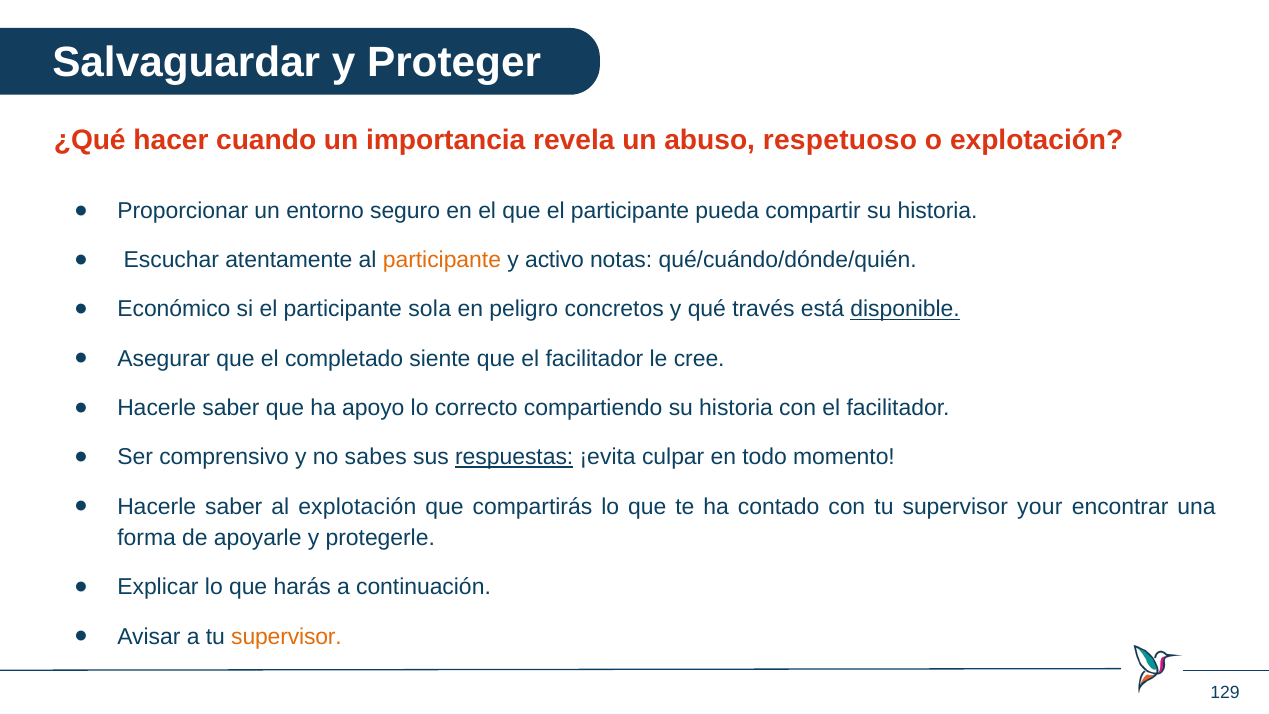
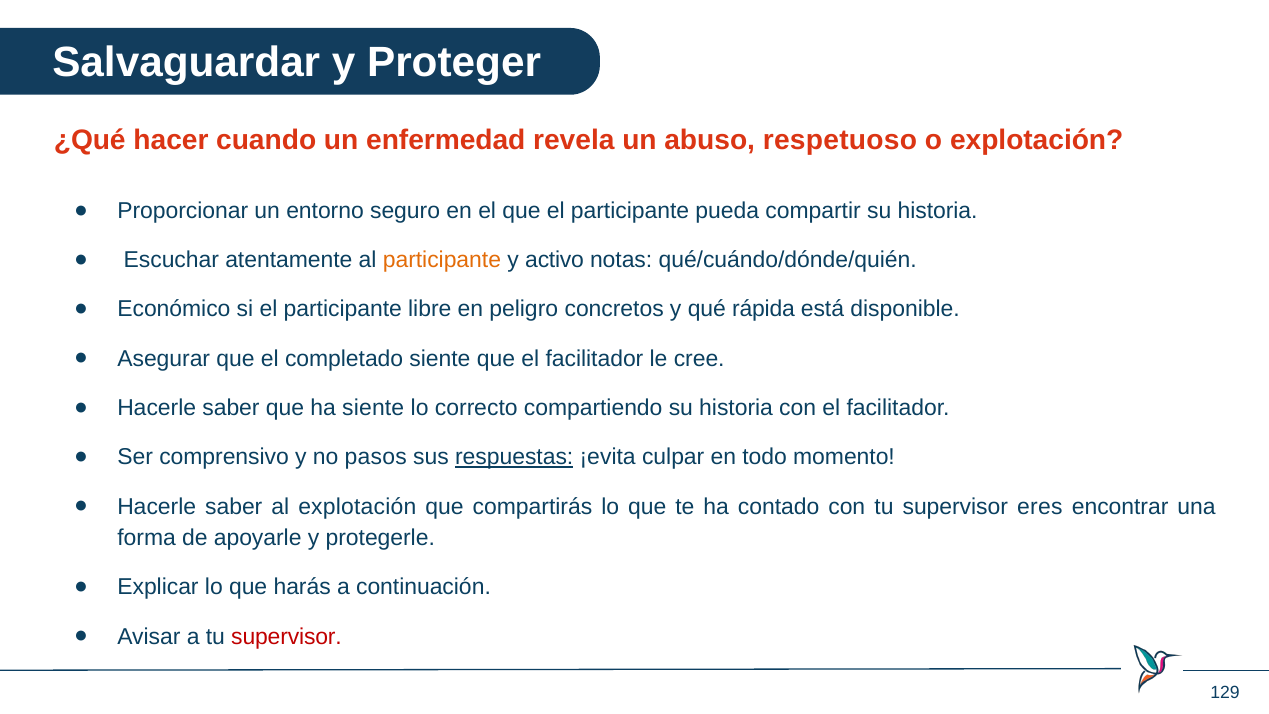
importancia: importancia -> enfermedad (446, 140)
sola: sola -> libre (430, 309)
través: través -> rápida (763, 309)
disponible underline: present -> none (905, 309)
ha apoyo: apoyo -> siente (373, 408)
sabes: sabes -> pasos (376, 457)
your: your -> eres (1040, 506)
supervisor colour: orange -> red (287, 636)
